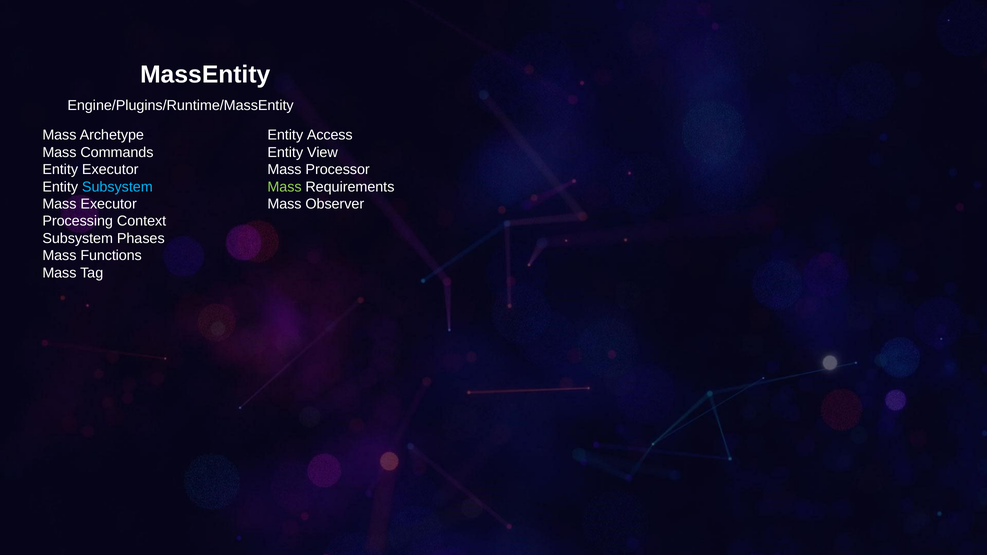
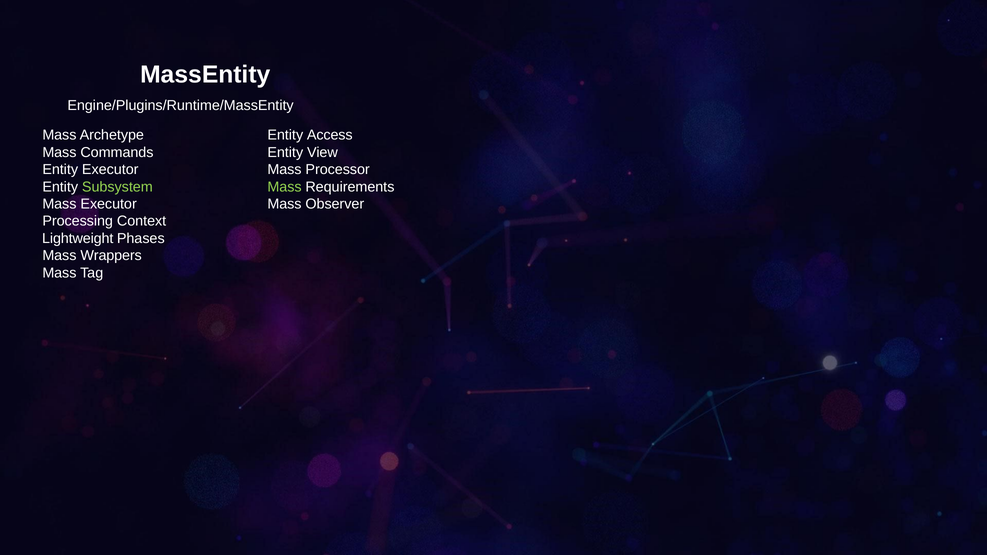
Subsystem colour: light blue -> light green (117, 187)
Subsystem: Subsystem -> Lightweight (78, 239)
Functions: Functions -> Wrappers (111, 256)
